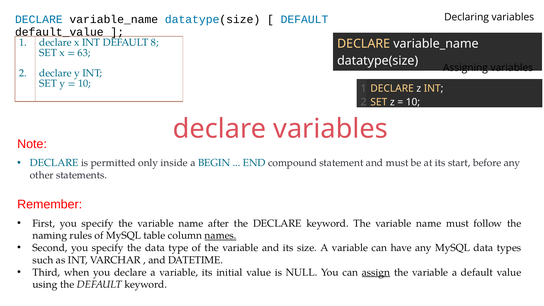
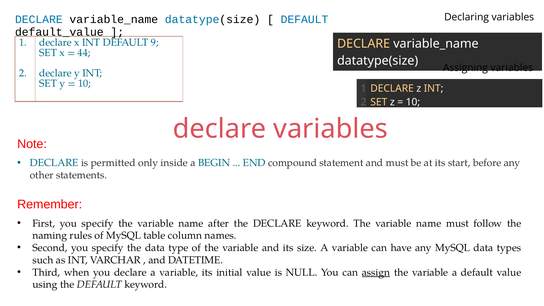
8: 8 -> 9 (155, 42)
63: 63 -> 44 (84, 53)
names underline: present -> none (221, 236)
